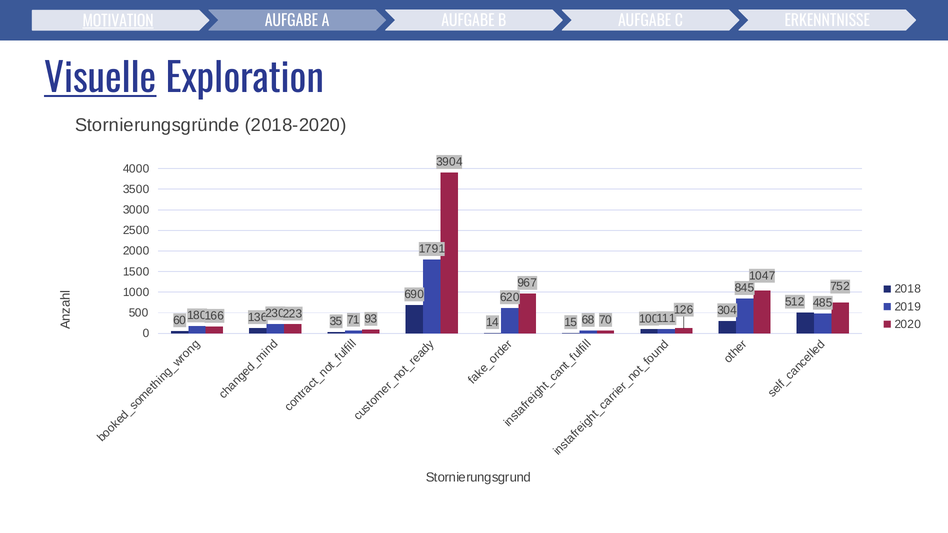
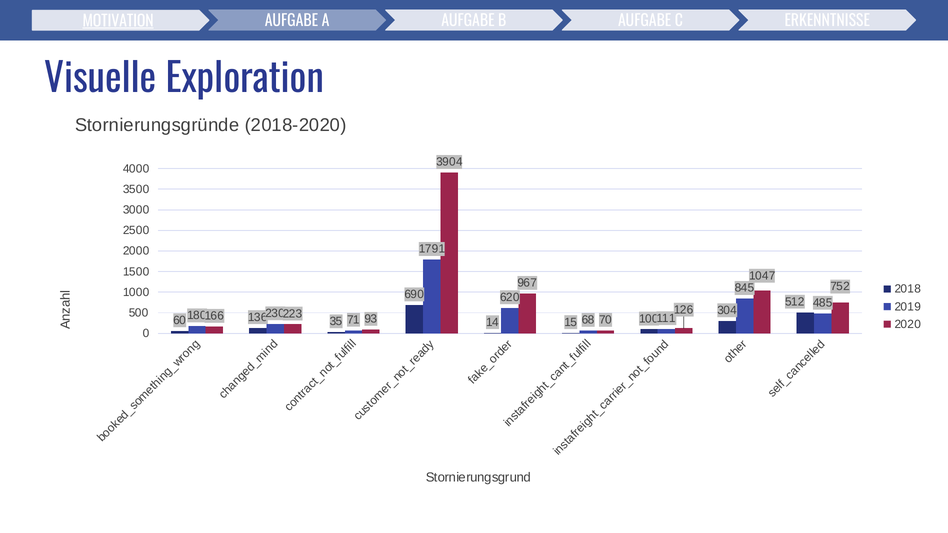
Visuelle underline: present -> none (100, 79)
